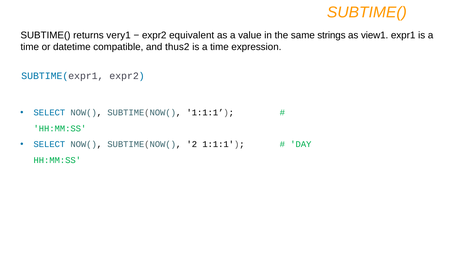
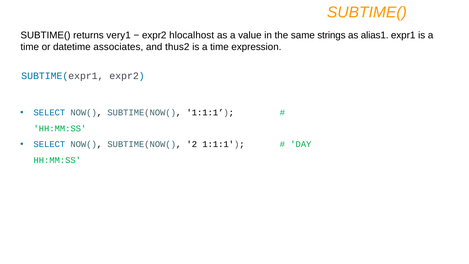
equivalent: equivalent -> hlocalhost (192, 35)
view1: view1 -> alias1 (375, 35)
compatible: compatible -> associates (118, 47)
